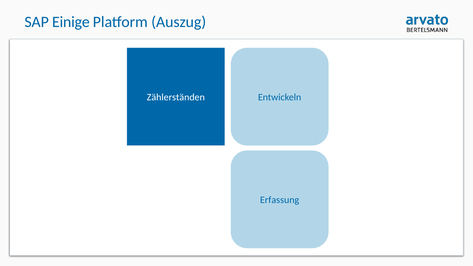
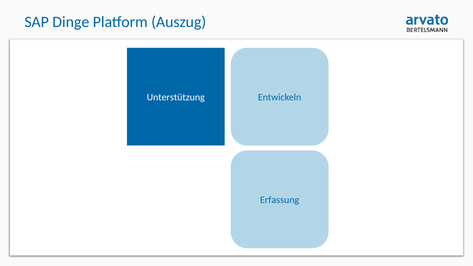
Einige: Einige -> Dinge (71, 22)
Zählerständen: Zählerständen -> Unterstützung (176, 97)
